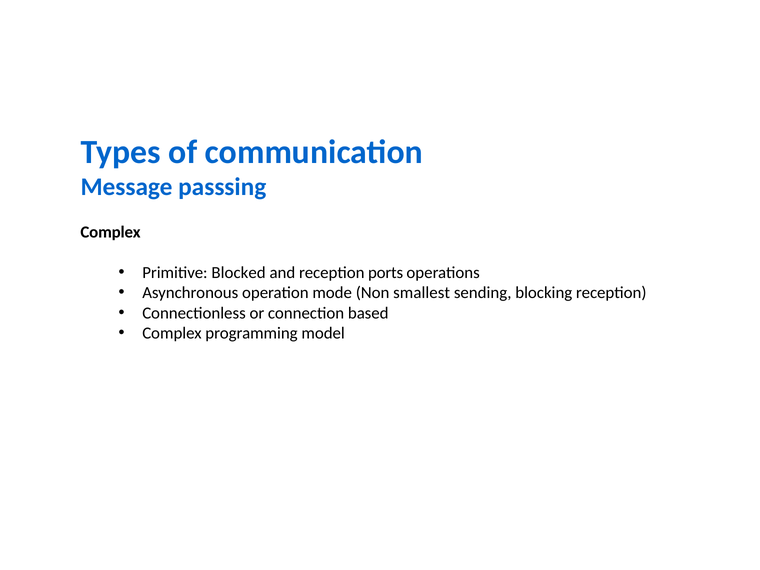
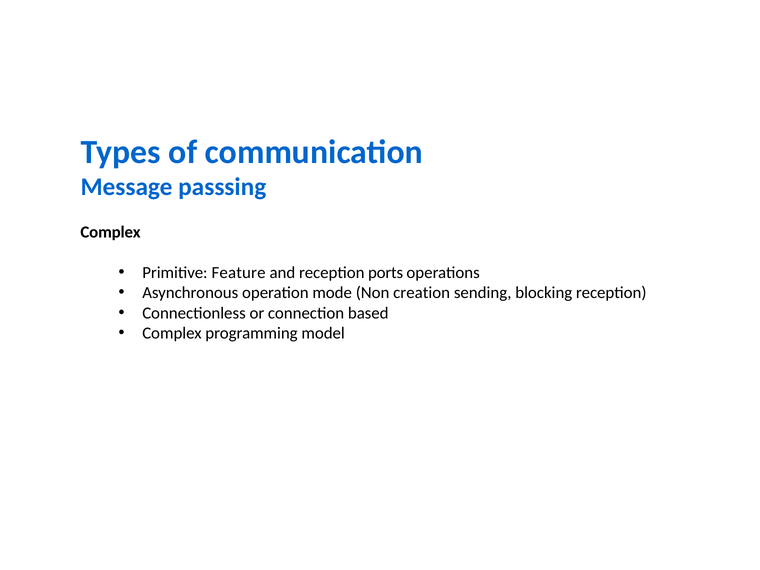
Blocked: Blocked -> Feature (239, 273)
smallest: smallest -> creation (422, 293)
